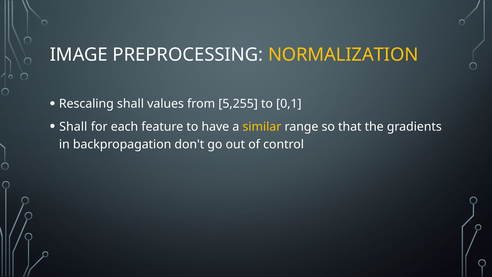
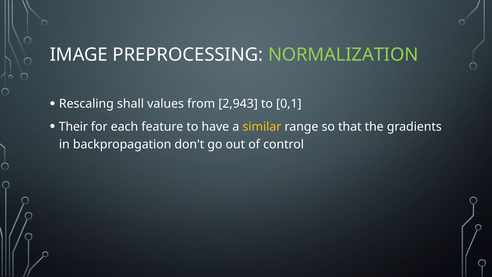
NORMALIZATION colour: yellow -> light green (343, 55)
5,255: 5,255 -> 2,943 (238, 104)
Shall: Shall -> Their (73, 127)
